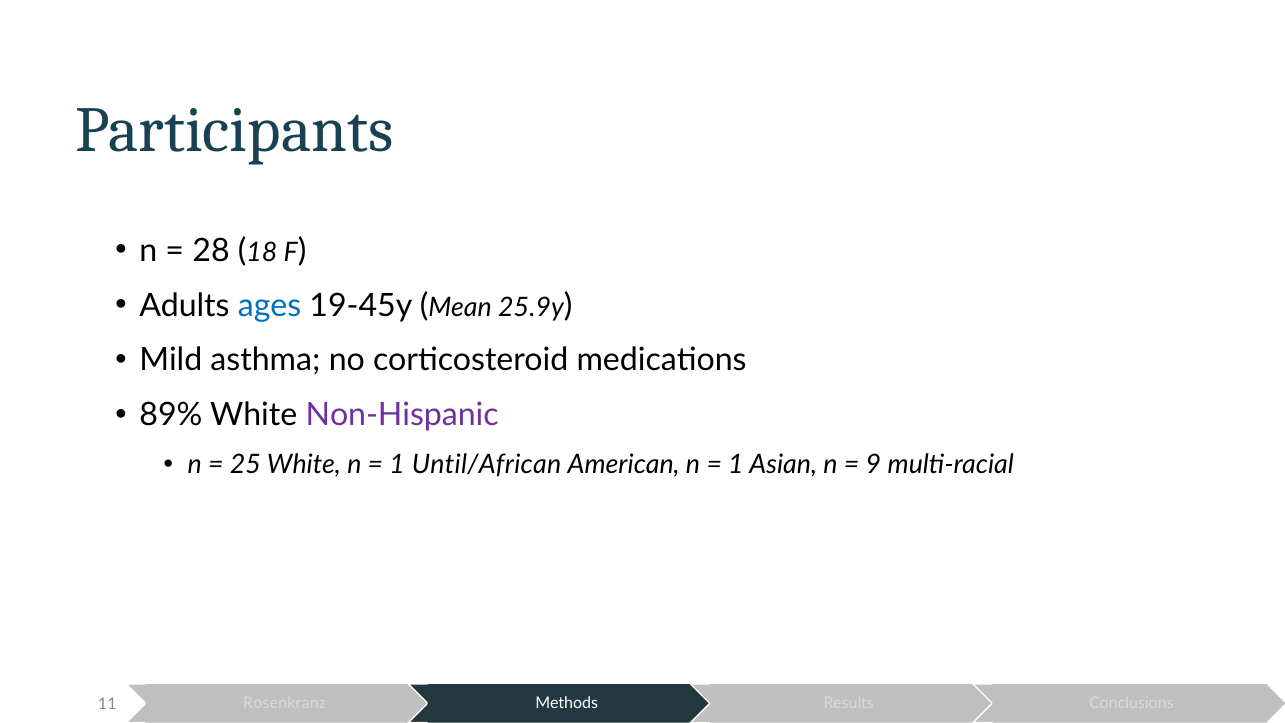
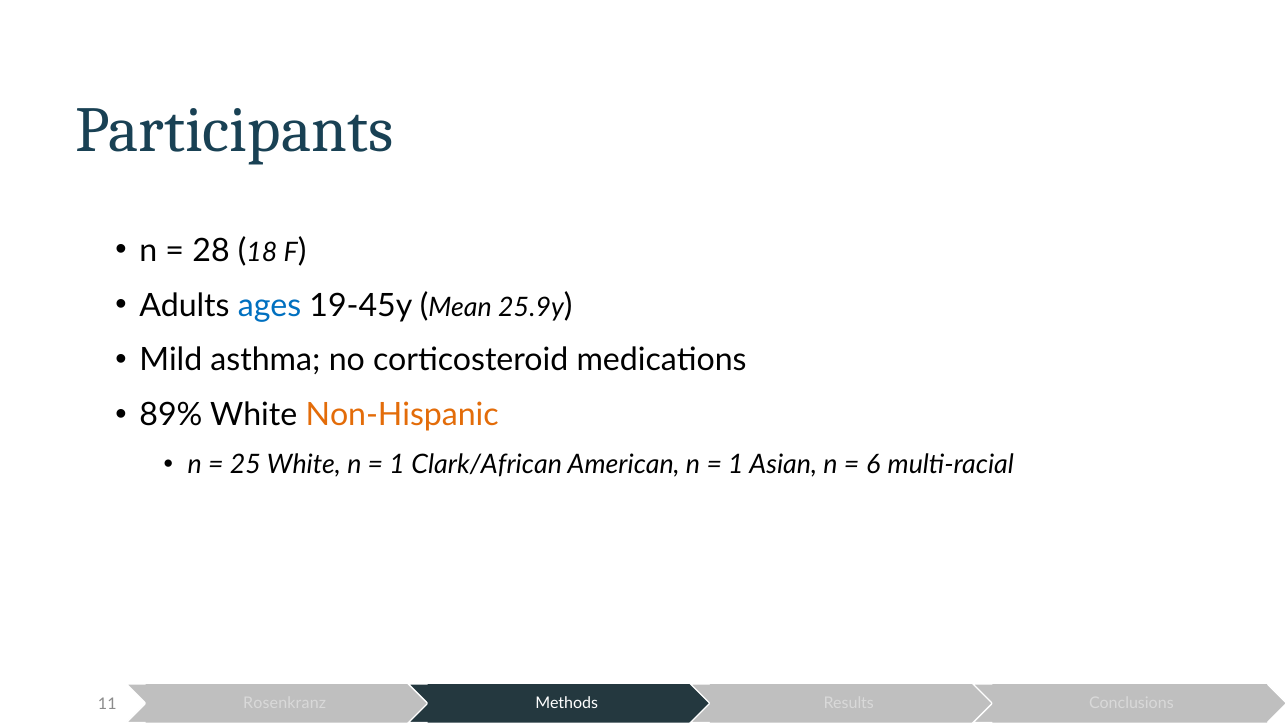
Non-Hispanic colour: purple -> orange (402, 415)
Until/African: Until/African -> Clark/African (487, 465)
9: 9 -> 6 (873, 465)
